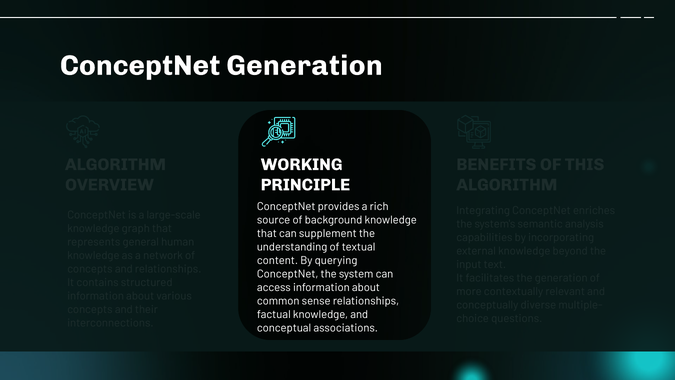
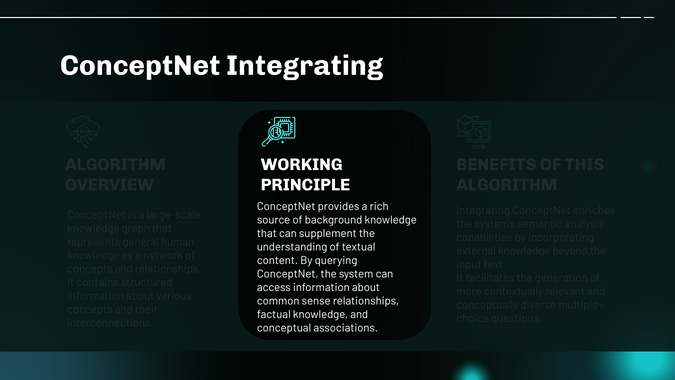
ConceptNet Generation: Generation -> Integrating (305, 65)
